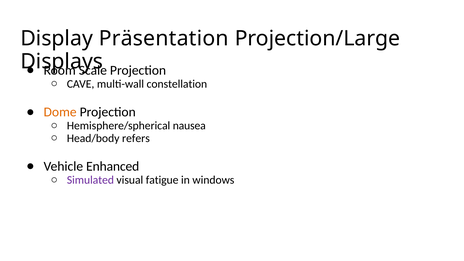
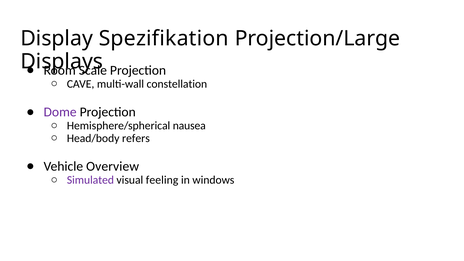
Präsentation: Präsentation -> Spezifikation (164, 39)
Dome colour: orange -> purple (60, 112)
Enhanced: Enhanced -> Overview (113, 166)
fatigue: fatigue -> feeling (162, 180)
